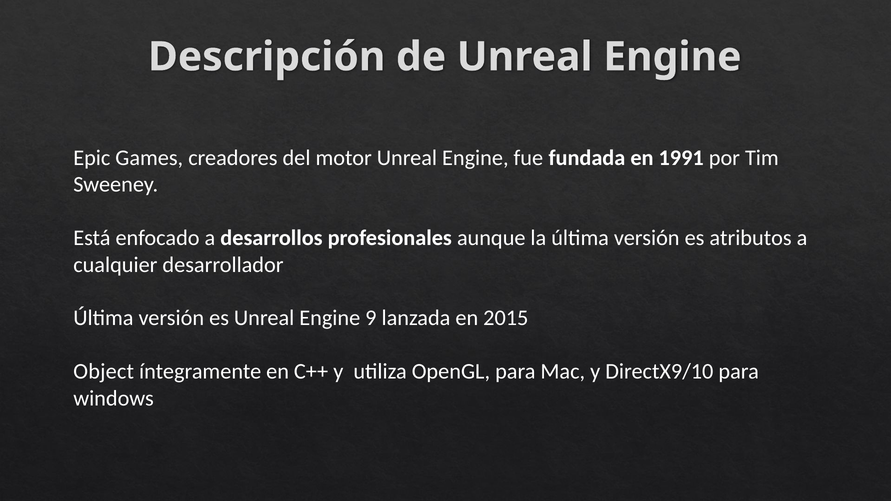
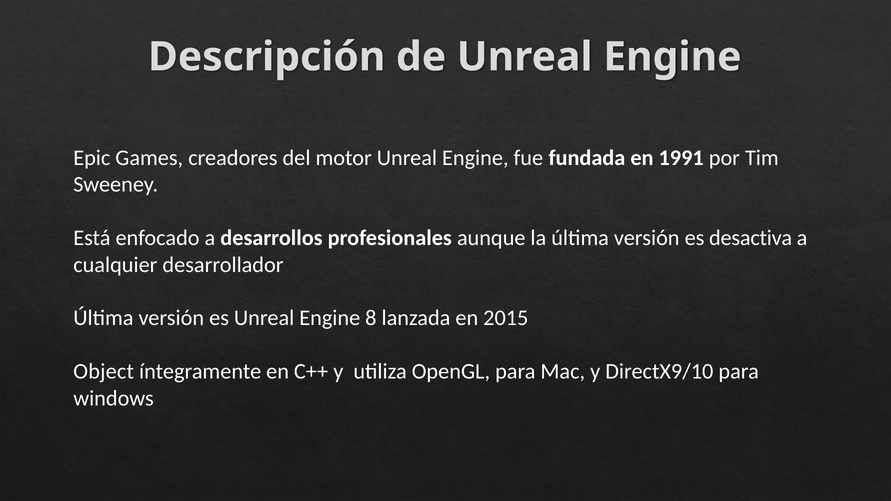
atributos: atributos -> desactiva (751, 238)
9: 9 -> 8 (371, 318)
